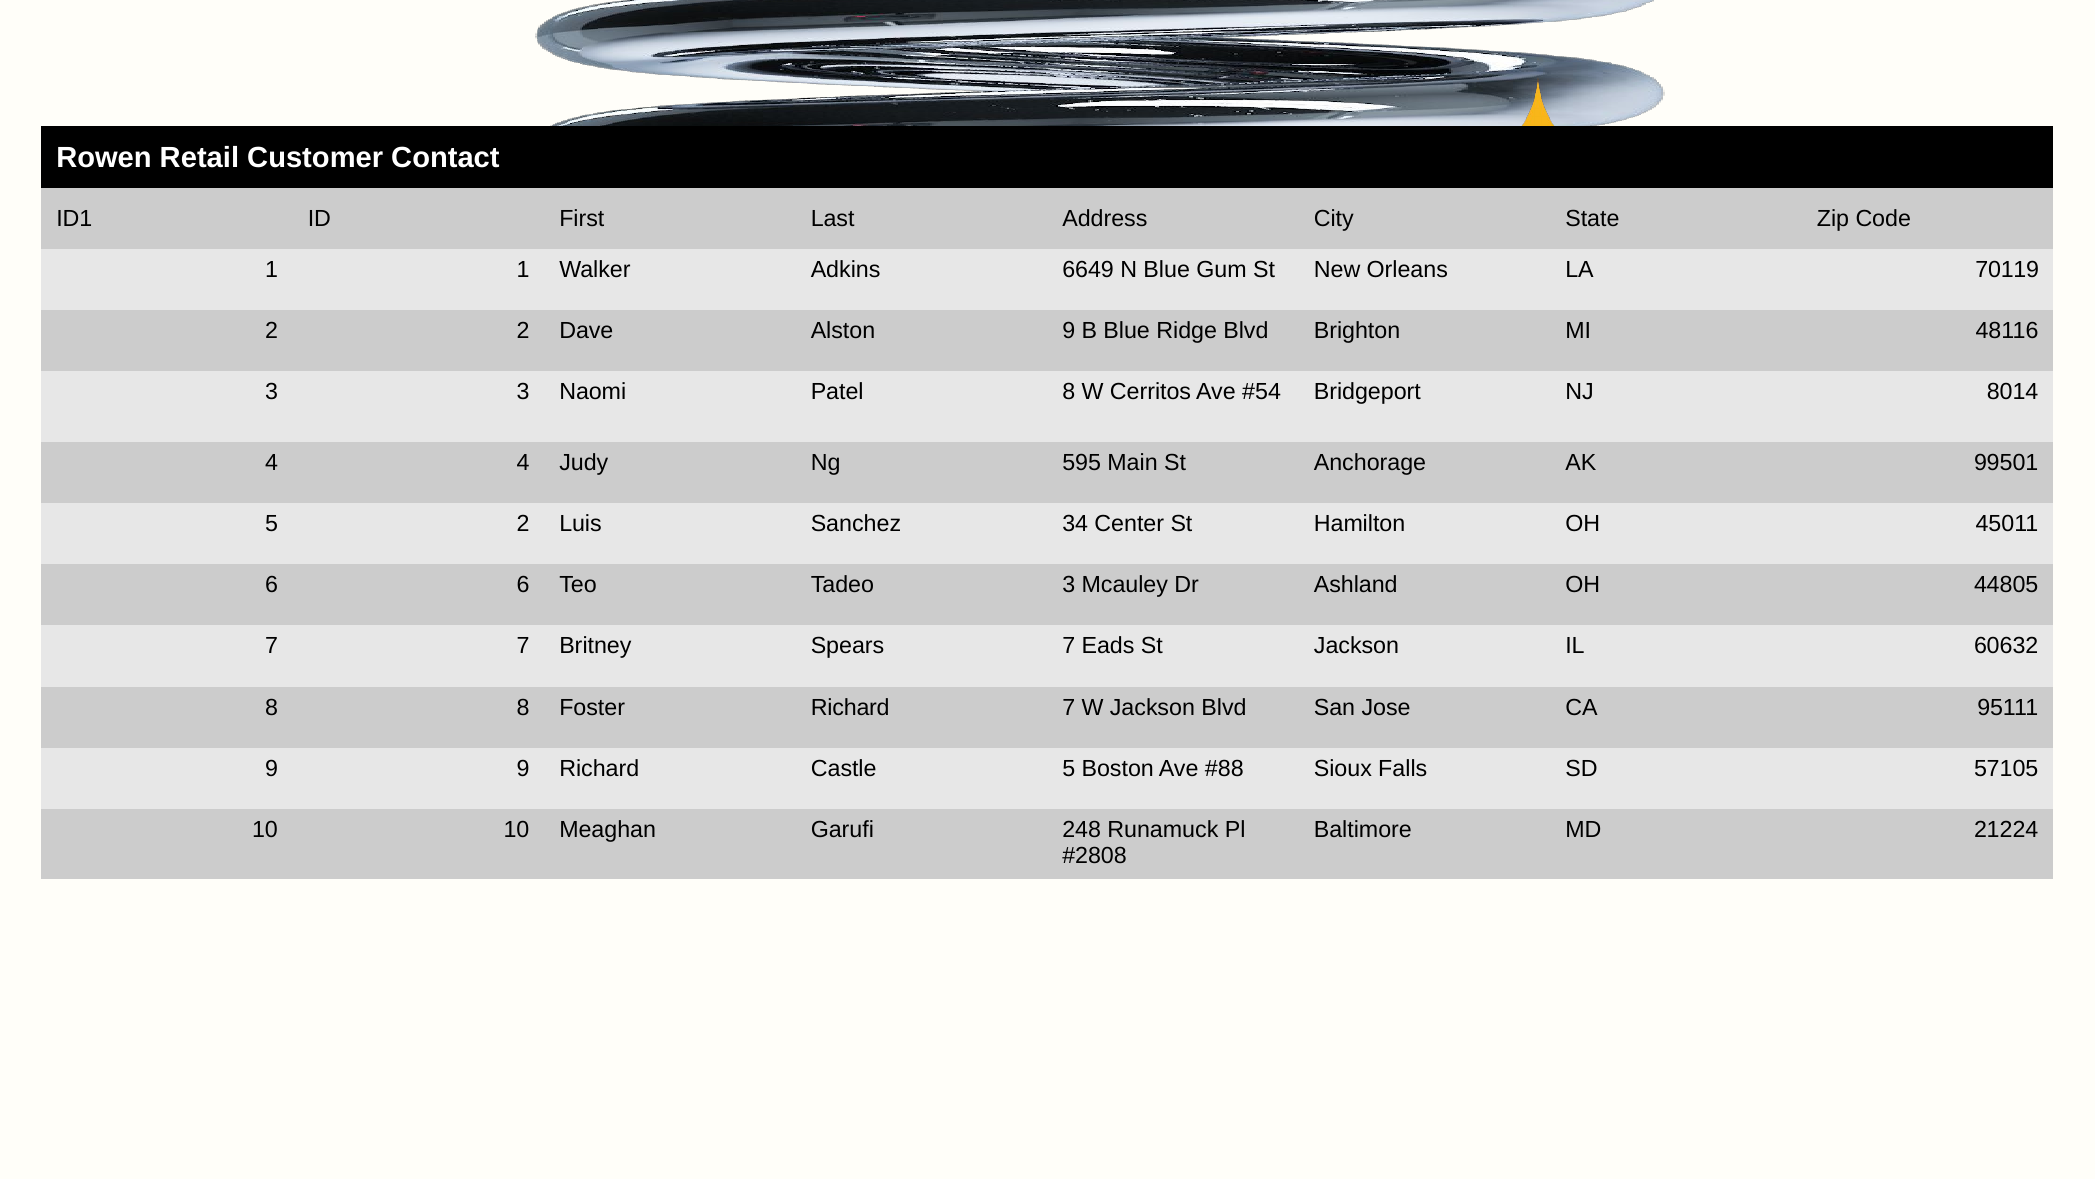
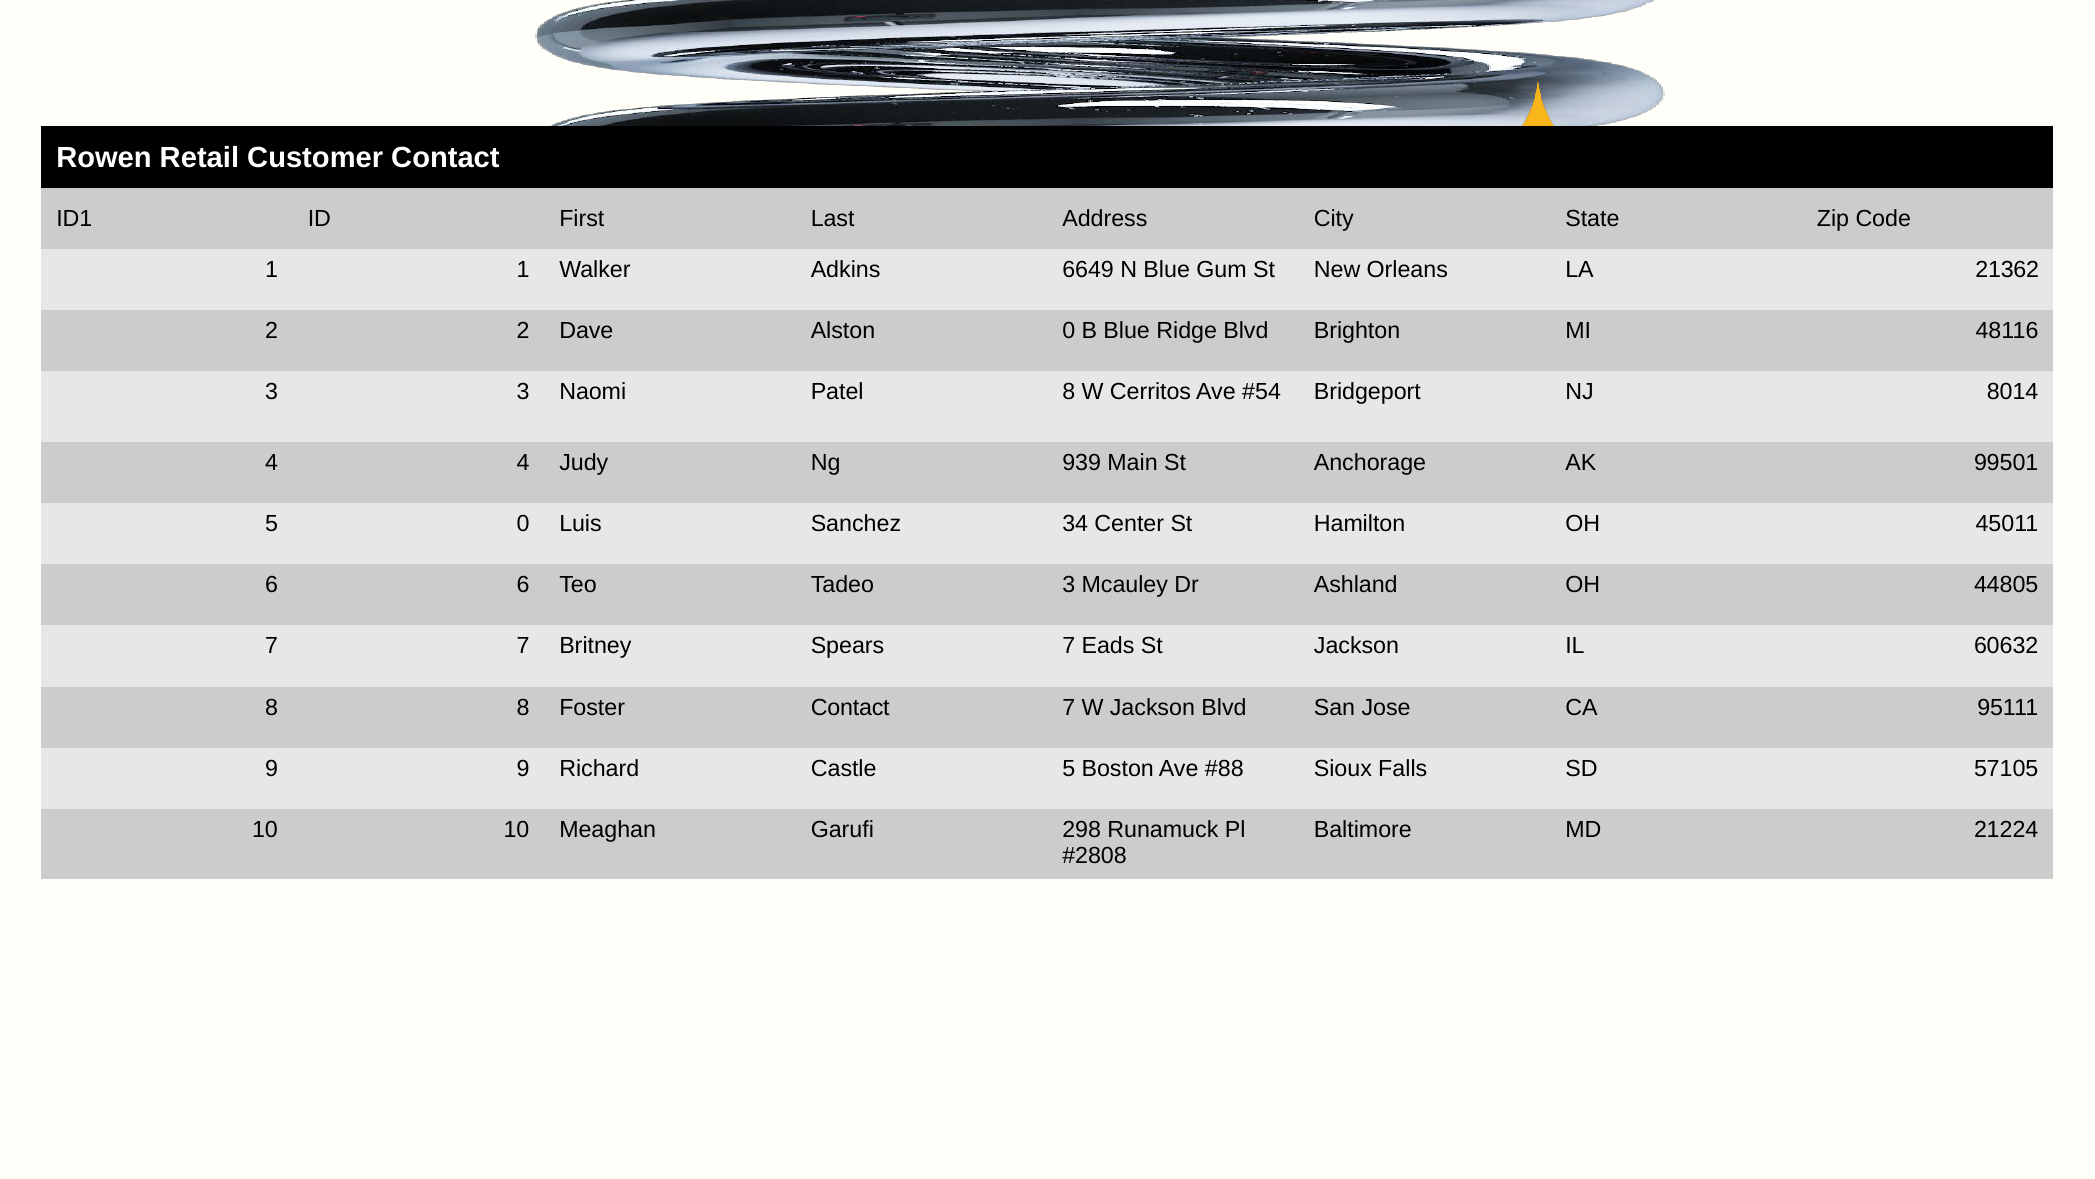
70119: 70119 -> 21362 (2007, 269)
Alston 9: 9 -> 0 (1069, 331)
595: 595 -> 939 (1082, 462)
5 2: 2 -> 0 (523, 523)
Foster Richard: Richard -> Contact (850, 707)
248: 248 -> 298 (1082, 829)
